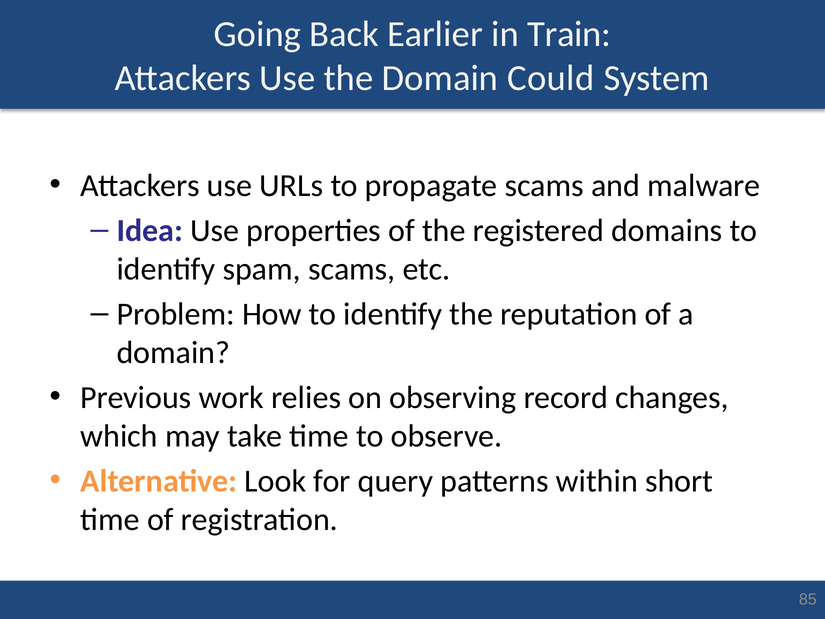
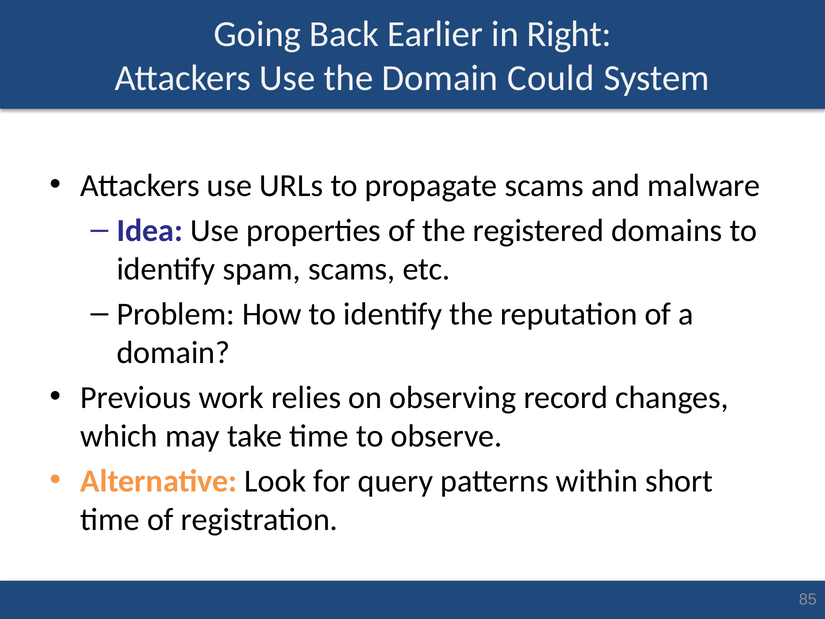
Train: Train -> Right (569, 34)
